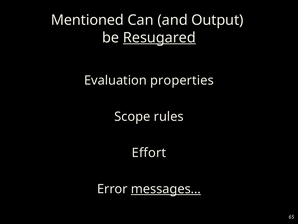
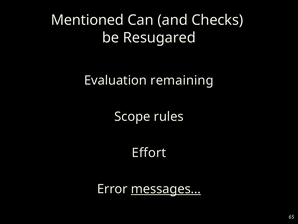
Output: Output -> Checks (217, 20)
Resugared underline: present -> none (159, 38)
properties: properties -> remaining (182, 80)
